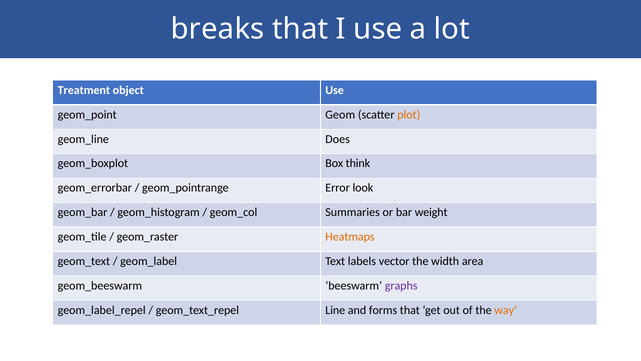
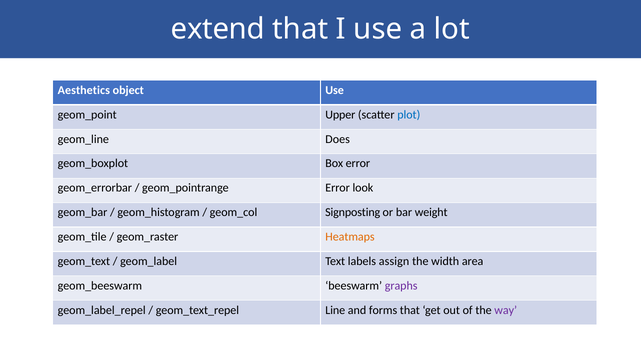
breaks: breaks -> extend (218, 29)
Treatment: Treatment -> Aesthetics (84, 90)
Geom: Geom -> Upper (340, 114)
plot colour: orange -> blue (409, 114)
Box think: think -> error (358, 163)
Summaries: Summaries -> Signposting (353, 212)
vector: vector -> assign (394, 261)
way colour: orange -> purple (506, 310)
